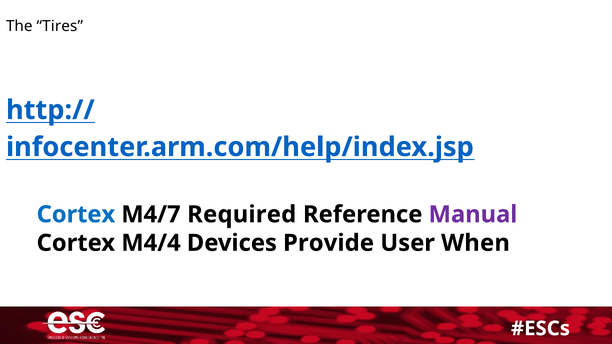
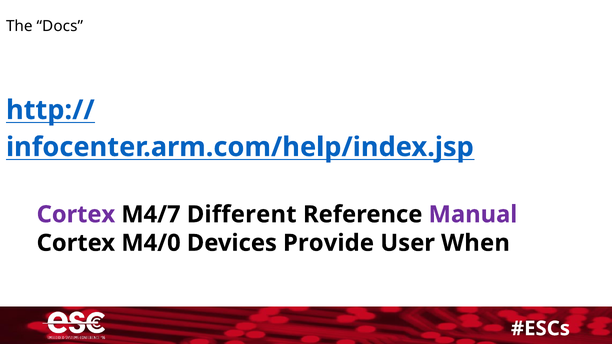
Tires: Tires -> Docs (60, 26)
Cortex colour: blue -> purple (76, 215)
Required: Required -> Different (242, 215)
M4/4: M4/4 -> M4/0 (151, 243)
